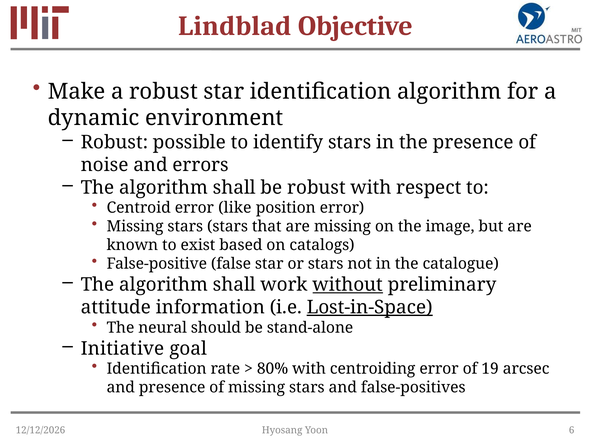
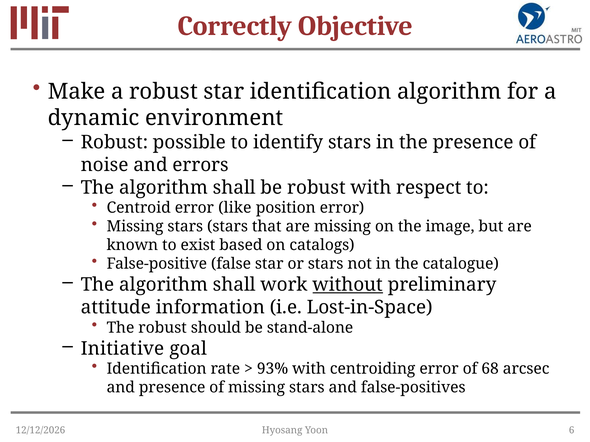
Lindblad: Lindblad -> Correctly (235, 26)
Lost-in-Space underline: present -> none (370, 308)
The neural: neural -> robust (163, 328)
80%: 80% -> 93% (273, 369)
19: 19 -> 68 (490, 369)
